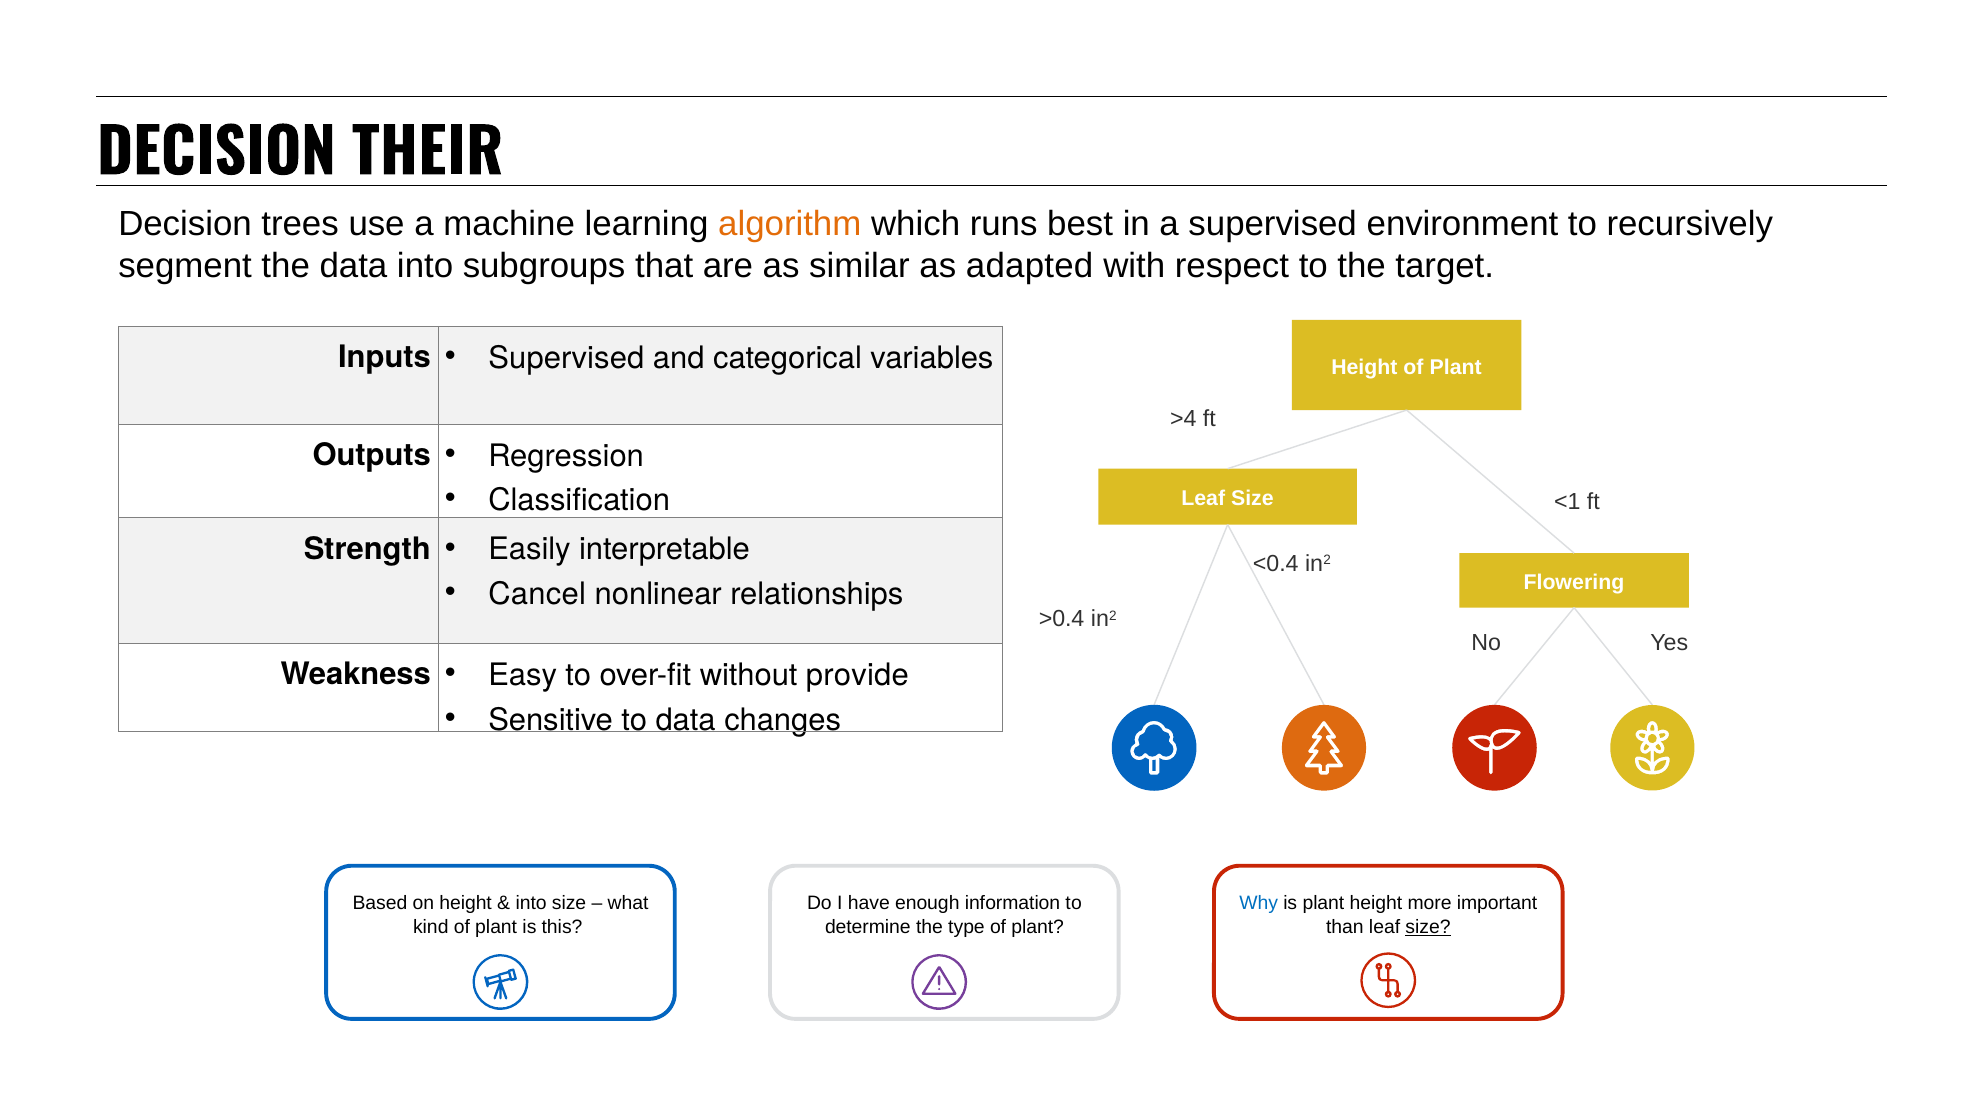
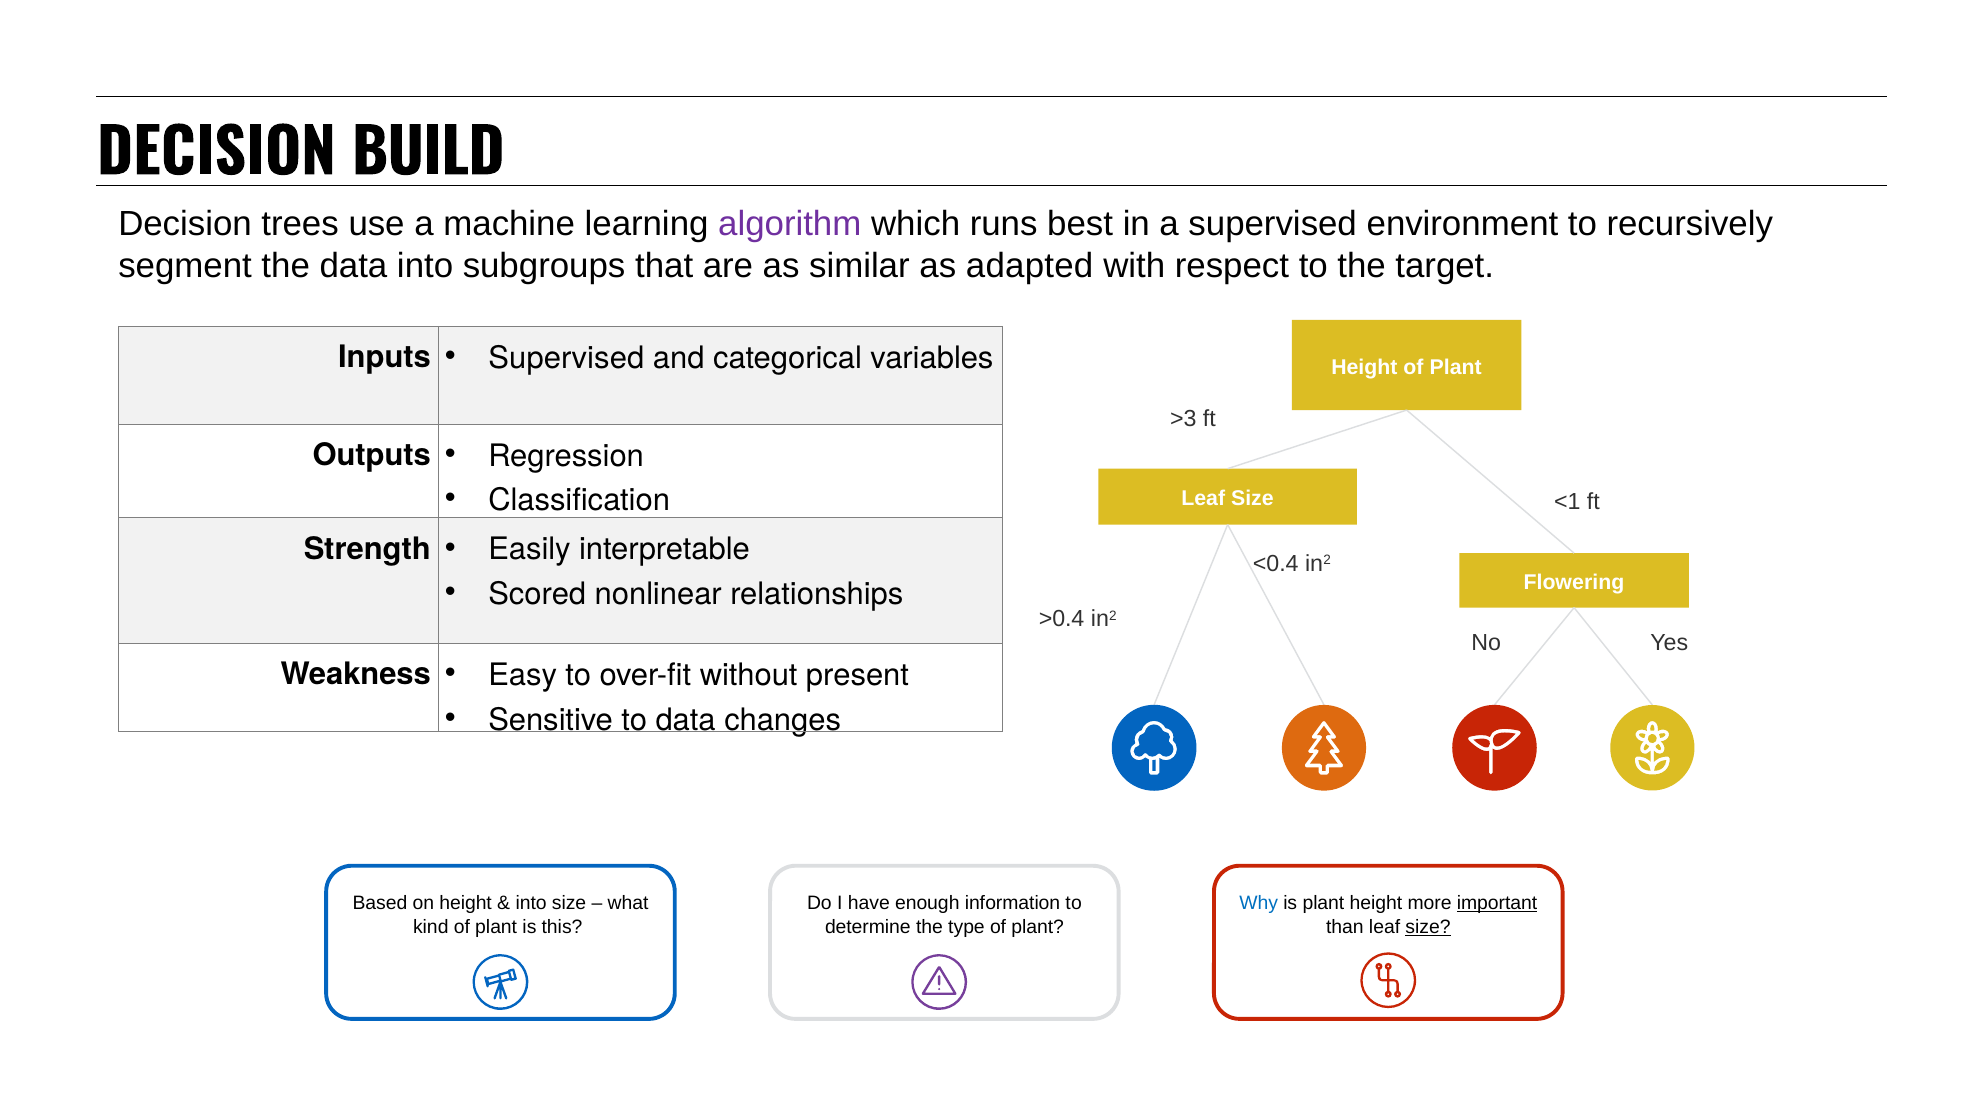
THEIR: THEIR -> BUILD (428, 154)
algorithm colour: orange -> purple (790, 224)
>4: >4 -> >3 (1183, 419)
Cancel: Cancel -> Scored (537, 594)
provide: provide -> present (857, 675)
important underline: none -> present (1497, 903)
